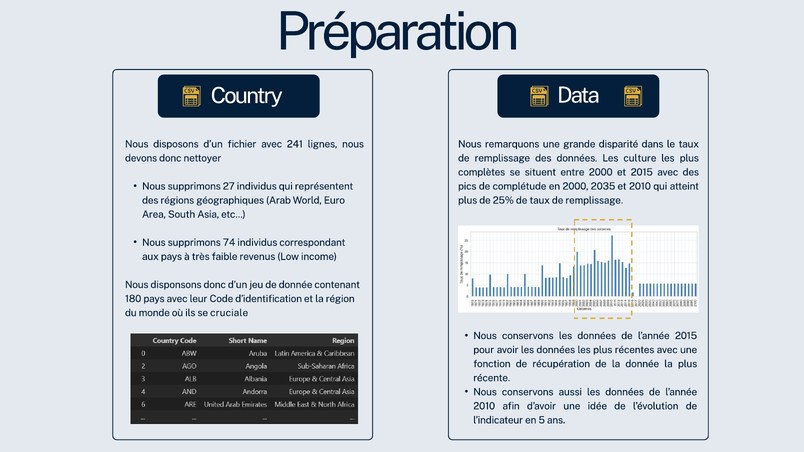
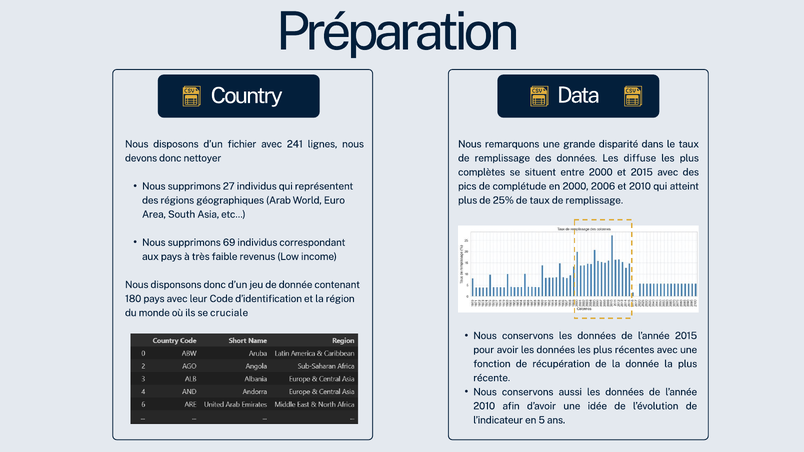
culture: culture -> diffuse (640, 158)
2035: 2035 -> 2006 (603, 186)
74: 74 -> 69 (229, 243)
